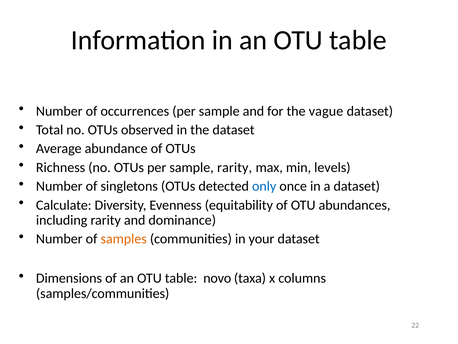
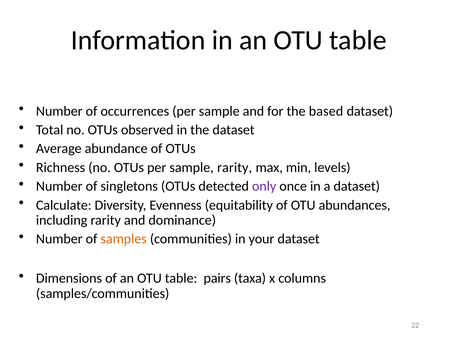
vague: vague -> based (326, 111)
only colour: blue -> purple (264, 186)
novo: novo -> pairs (217, 278)
